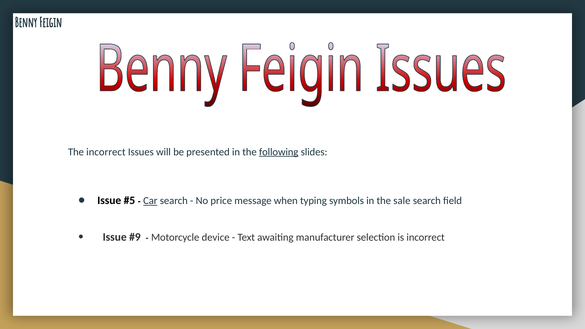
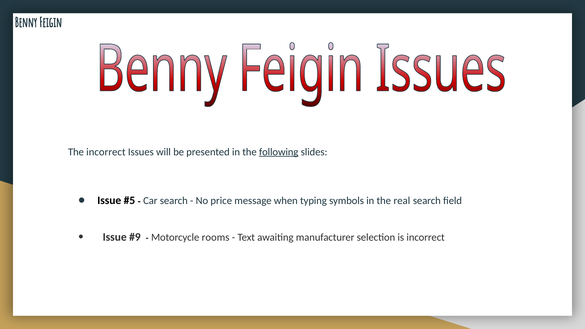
Car underline: present -> none (150, 201)
sale: sale -> real (402, 201)
device: device -> rooms (216, 237)
